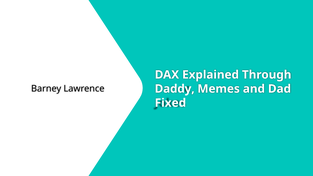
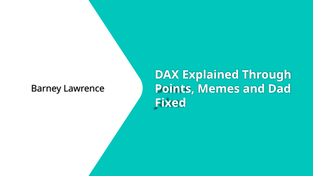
Daddy: Daddy -> Points (175, 89)
